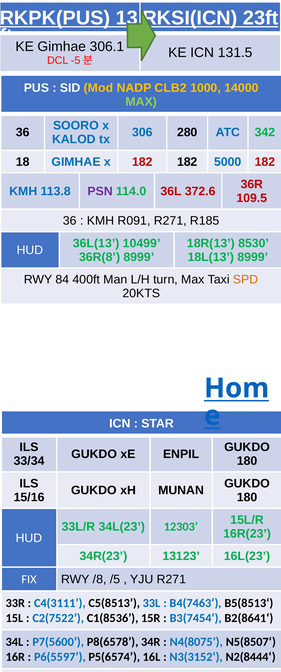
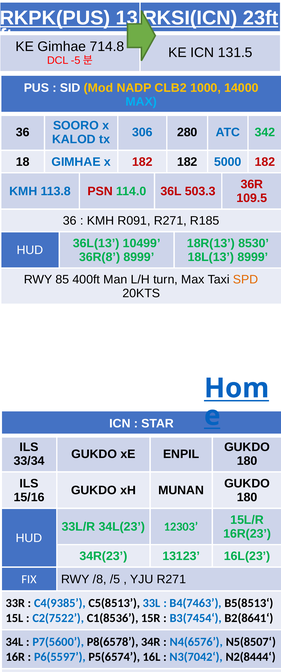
306.1: 306.1 -> 714.8 (107, 47)
MAX colour: light green -> light blue (141, 102)
PSN colour: purple -> red (100, 191)
372.6: 372.6 -> 503.3 (200, 191)
84: 84 -> 85 (62, 280)
C4(3111: C4(3111 -> C4(9385 (60, 603)
N4(8075: N4(8075 -> N4(6576 (196, 642)
N3(3152‘: N3(3152‘ -> N3(7042‘ (196, 657)
